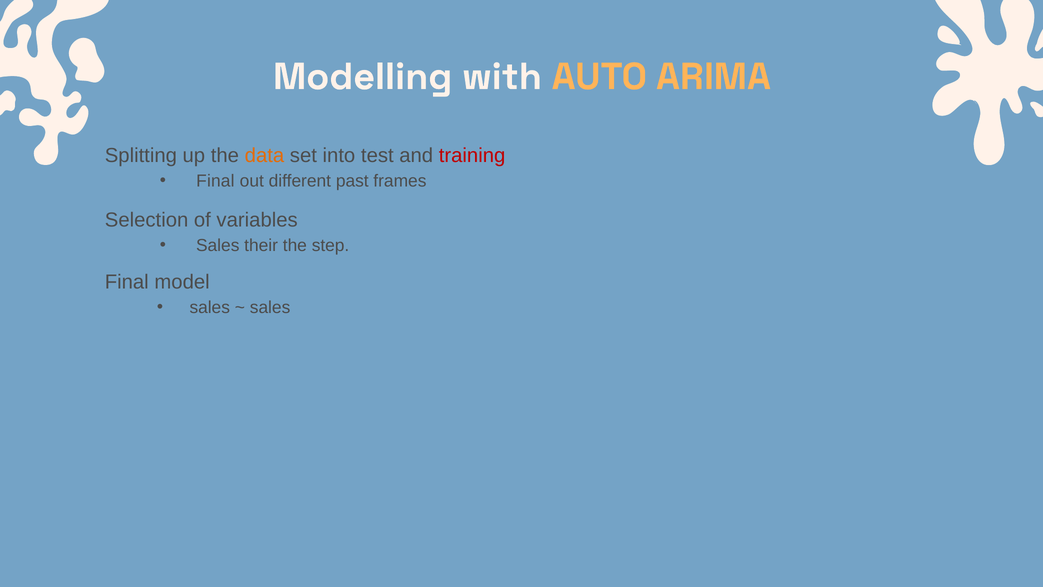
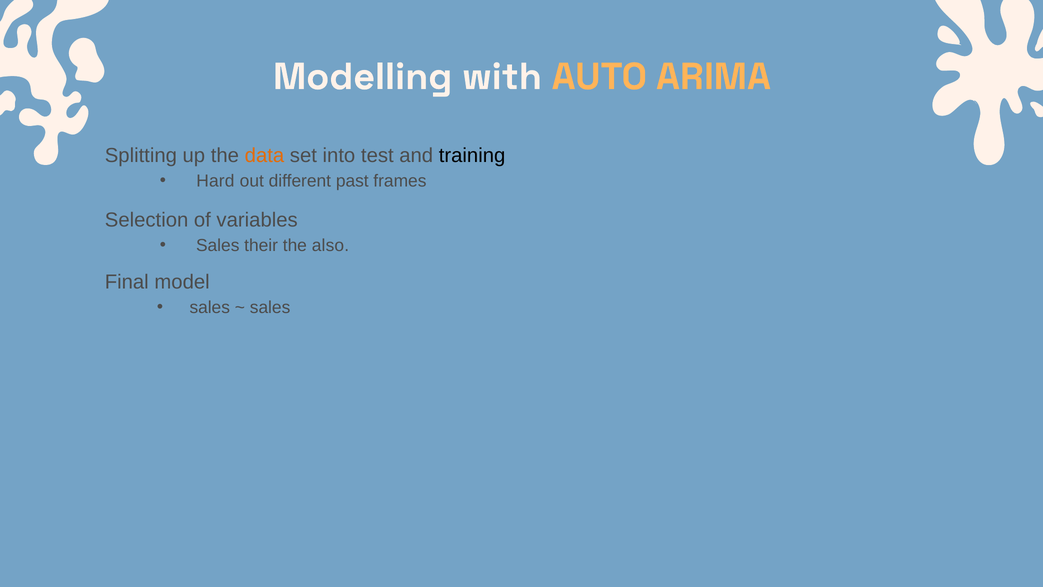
training colour: red -> black (472, 155)
Final: Final -> Hard (215, 181)
step: step -> also (330, 245)
